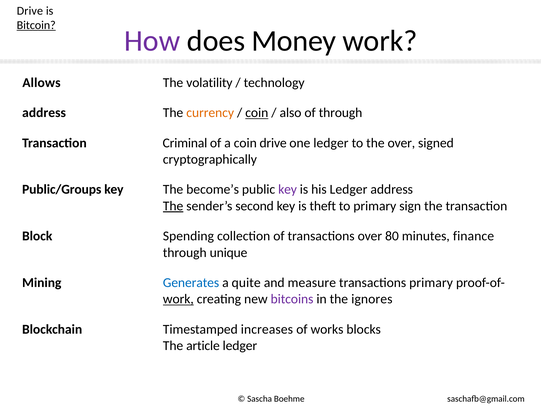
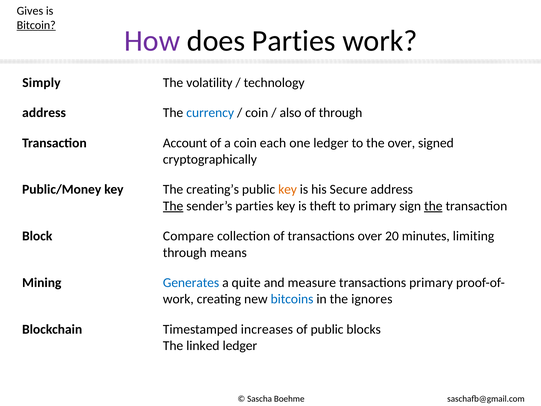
Drive: Drive -> Gives (30, 11)
does Money: Money -> Parties (294, 41)
Allows: Allows -> Simply (41, 83)
currency colour: orange -> blue (210, 113)
coin underline: present -> none (257, 113)
Criminal: Criminal -> Account (185, 143)
coin drive: drive -> each (273, 143)
Public/Groups: Public/Groups -> Public/Money (62, 189)
become’s: become’s -> creating’s (213, 189)
key colour: purple -> orange (288, 189)
his Ledger: Ledger -> Secure (349, 189)
sender’s second: second -> parties (254, 206)
the underline: none -> present (433, 206)
Spending: Spending -> Compare (188, 236)
80: 80 -> 20 (392, 236)
finance: finance -> limiting (474, 236)
unique: unique -> means (228, 252)
work underline: present -> none (178, 299)
bitcoins colour: purple -> blue (292, 299)
of works: works -> public (327, 329)
article: article -> linked (203, 346)
